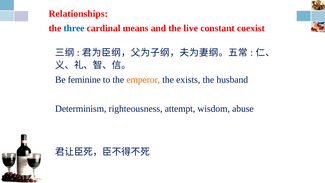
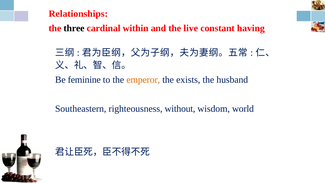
three colour: blue -> black (74, 28)
means: means -> within (136, 28)
coexist: coexist -> having (251, 28)
Determinism: Determinism -> Southeastern (81, 109)
attempt: attempt -> without (180, 109)
abuse: abuse -> world (243, 109)
